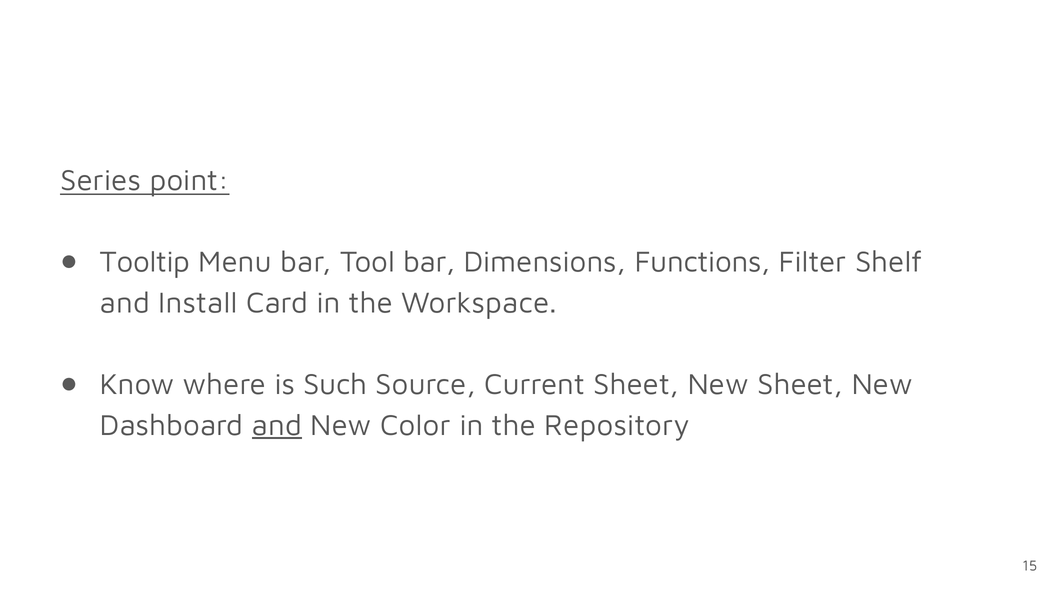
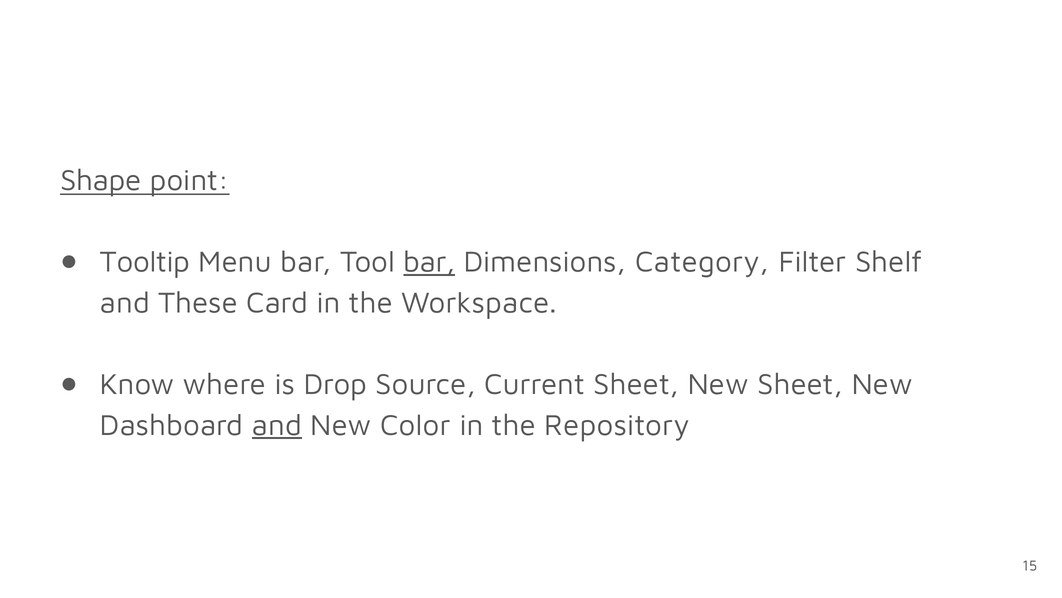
Series: Series -> Shape (101, 180)
bar underline: none -> present (429, 262)
Functions: Functions -> Category (702, 262)
Install: Install -> These (198, 303)
Such: Such -> Drop (335, 384)
